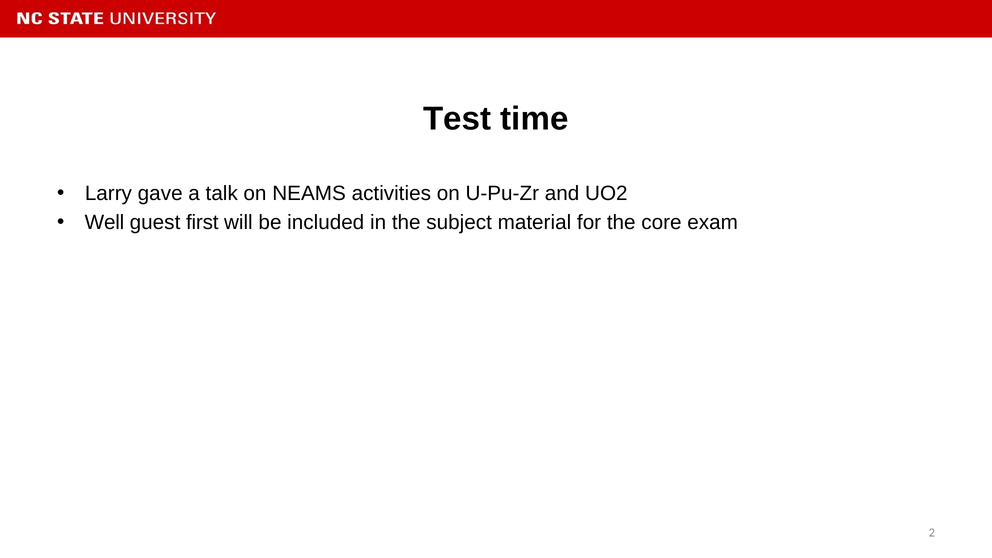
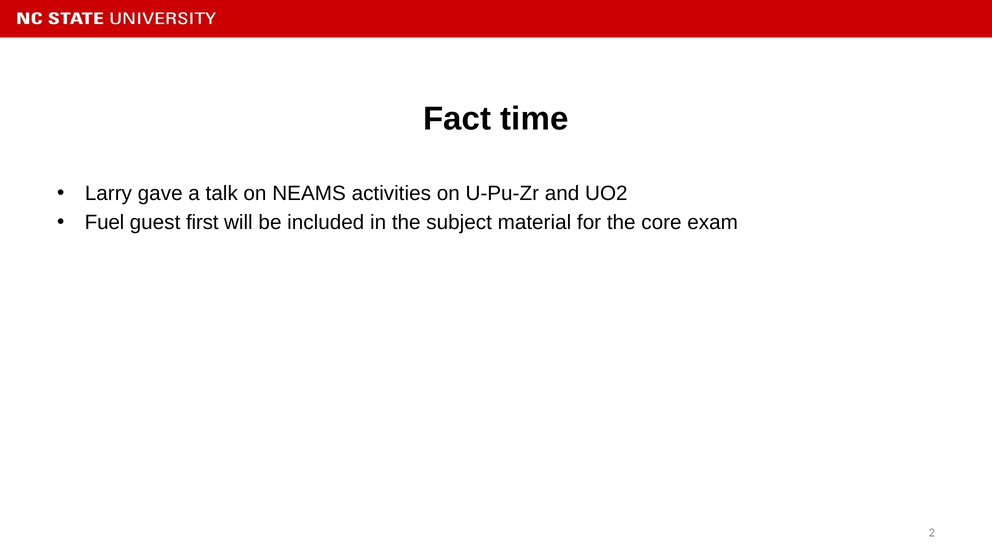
Test: Test -> Fact (457, 119)
Well: Well -> Fuel (105, 222)
